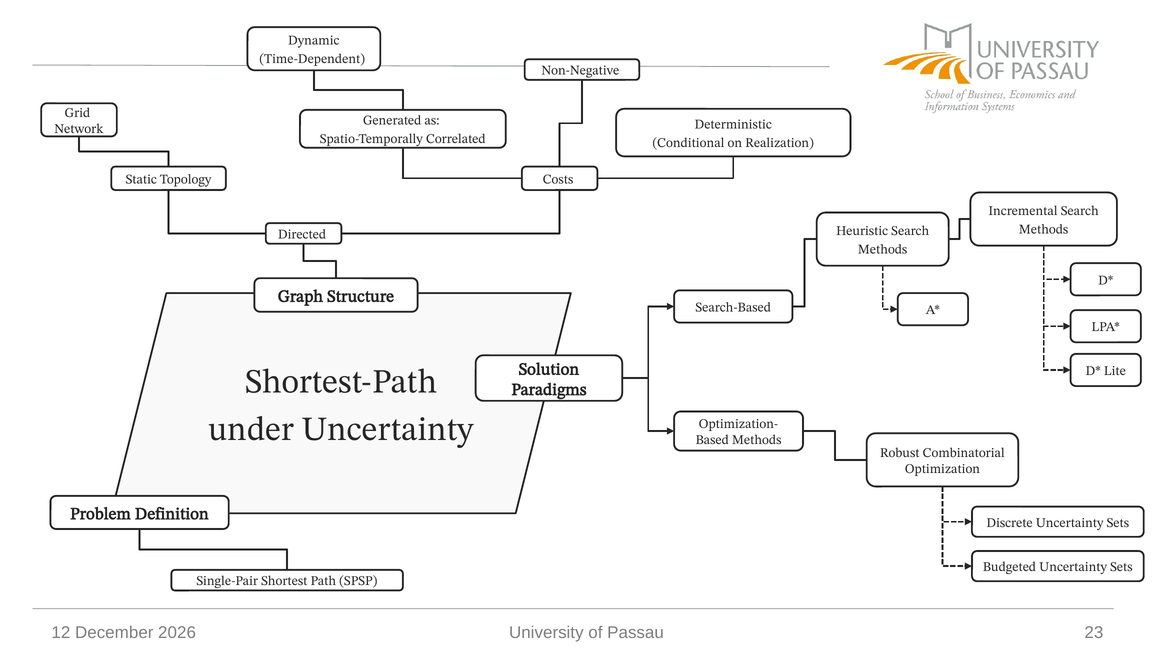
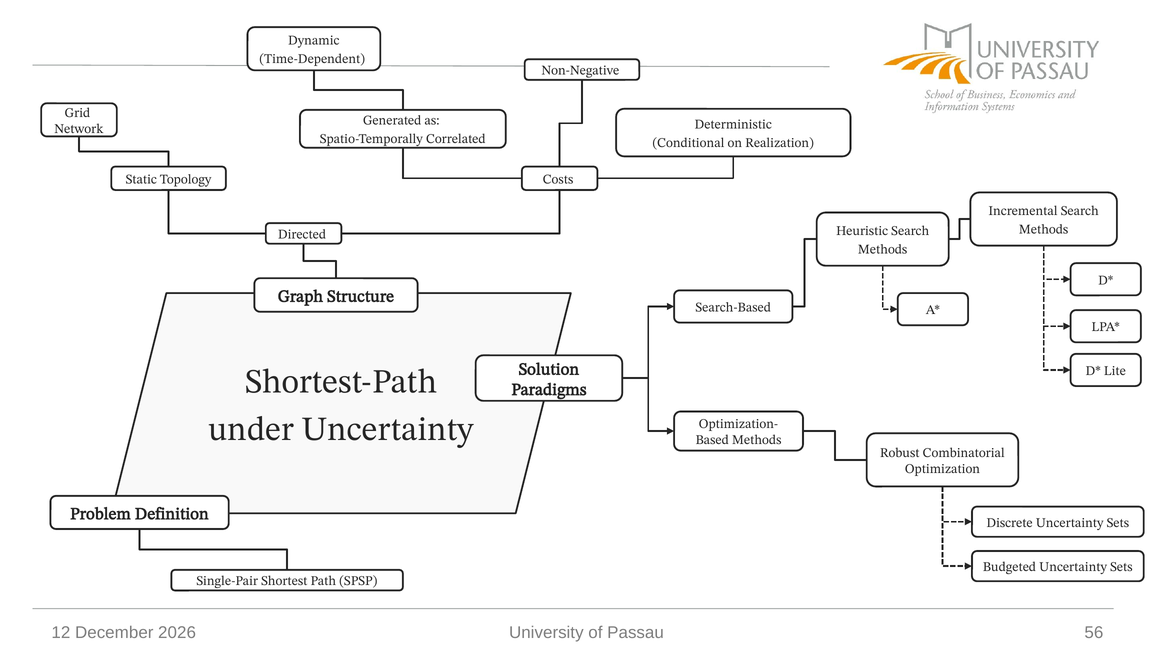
23: 23 -> 56 (1094, 634)
